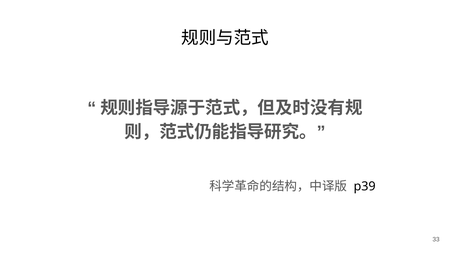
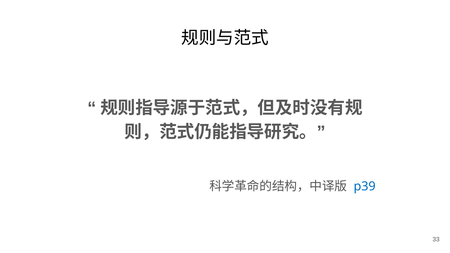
p39 colour: black -> blue (365, 187)
